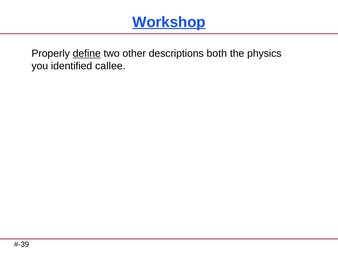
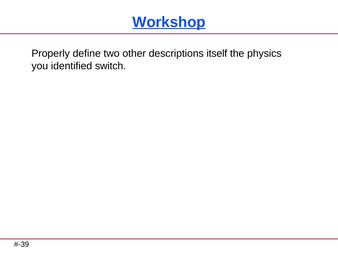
define underline: present -> none (87, 54)
both: both -> itself (217, 54)
callee: callee -> switch (110, 66)
